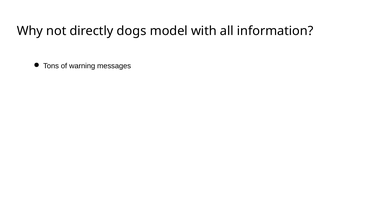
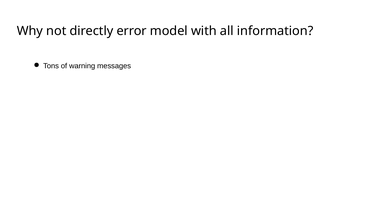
dogs: dogs -> error (132, 31)
